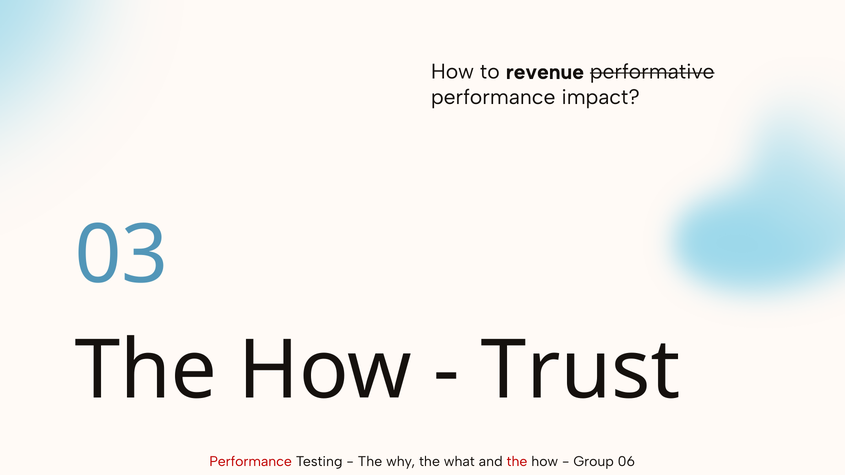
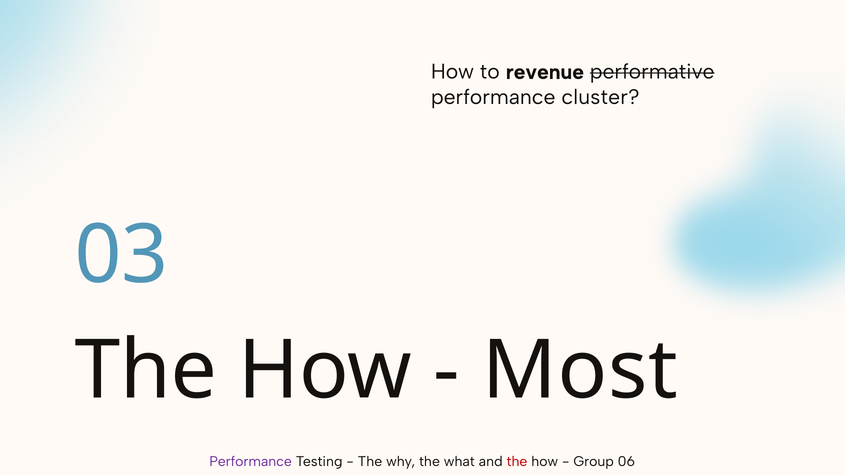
impact: impact -> cluster (601, 97)
Trust: Trust -> Most (580, 371)
Performance colour: red -> purple (251, 462)
